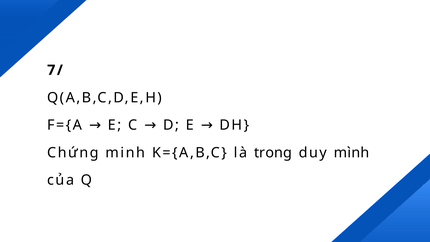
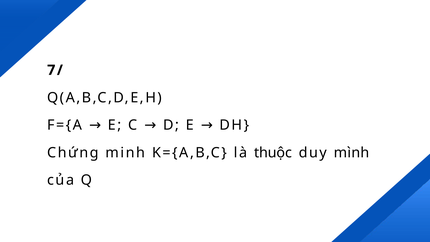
trong: trong -> thuộc (273, 153)
